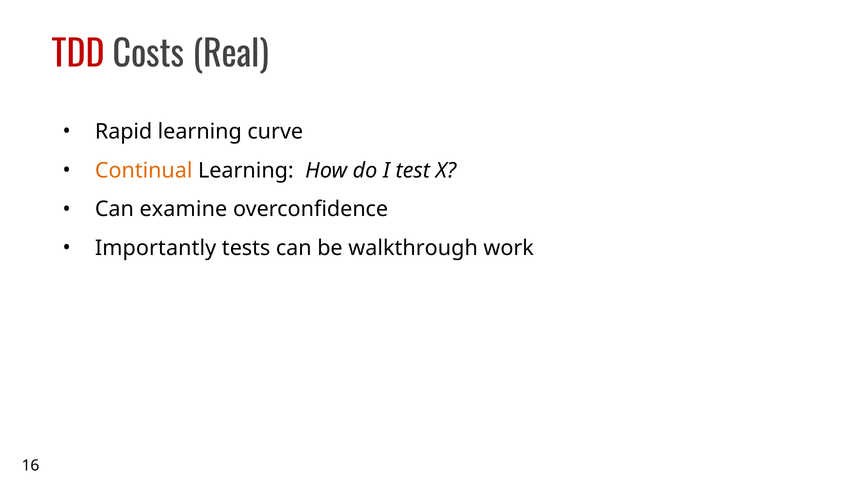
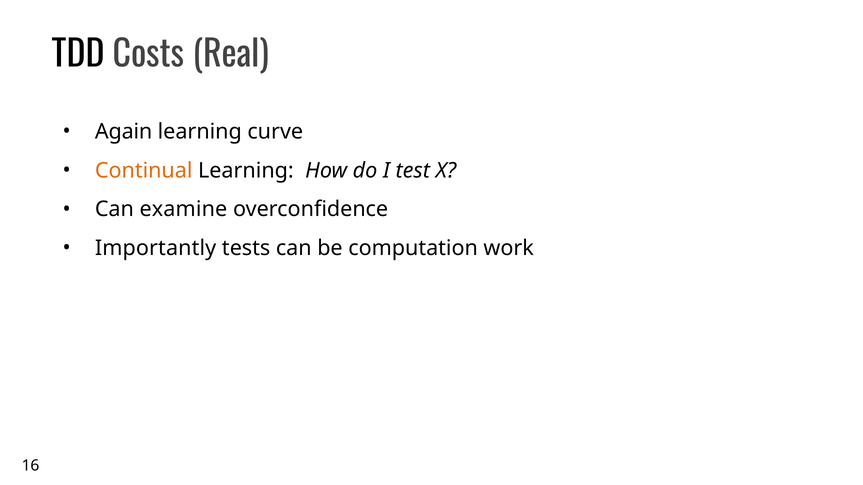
TDD colour: red -> black (78, 55)
Rapid: Rapid -> Again (124, 132)
walkthrough: walkthrough -> computation (413, 248)
